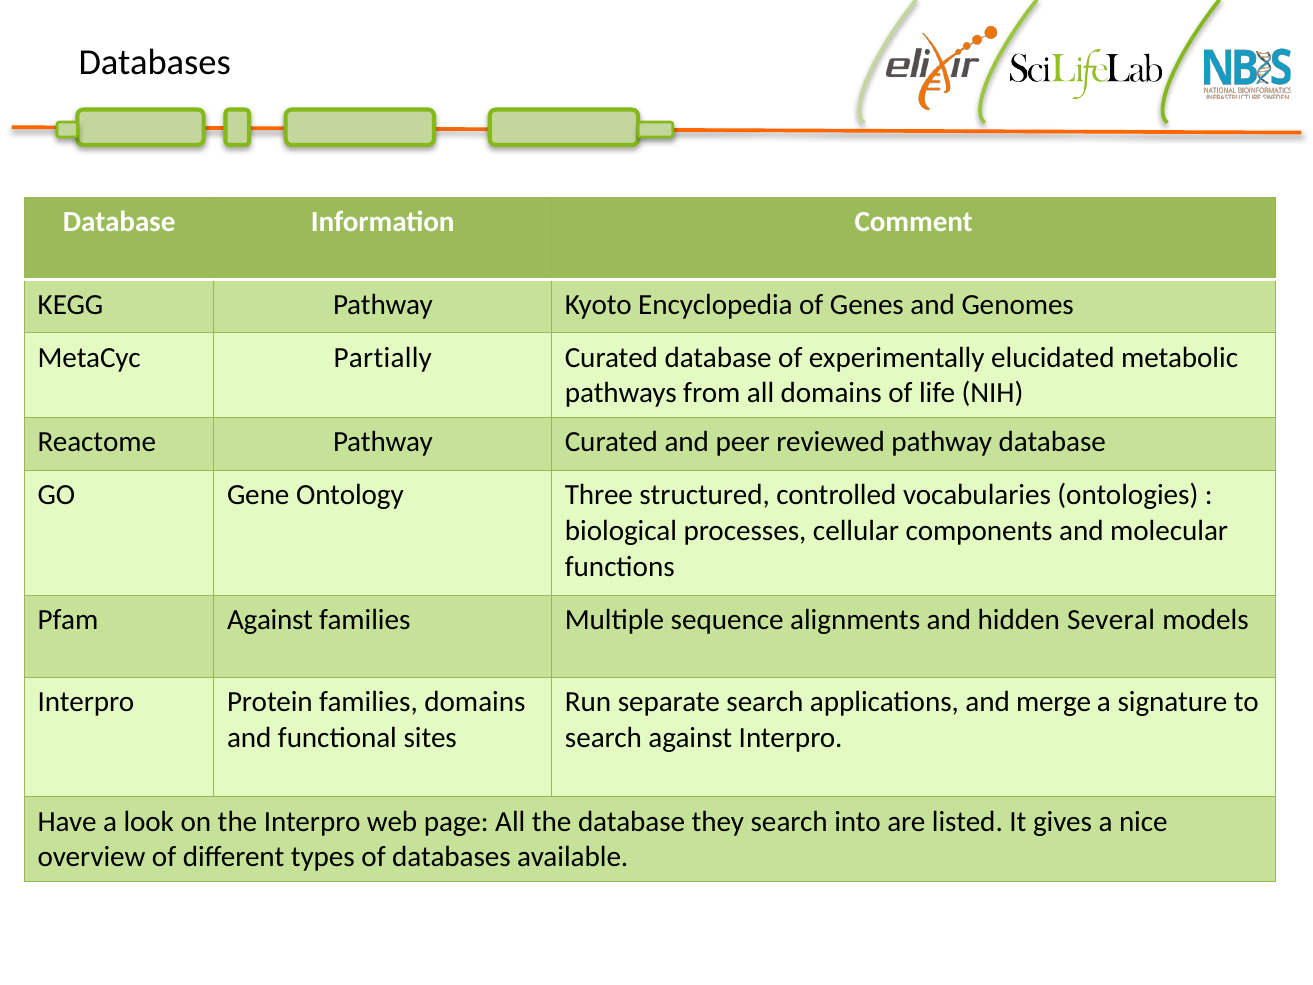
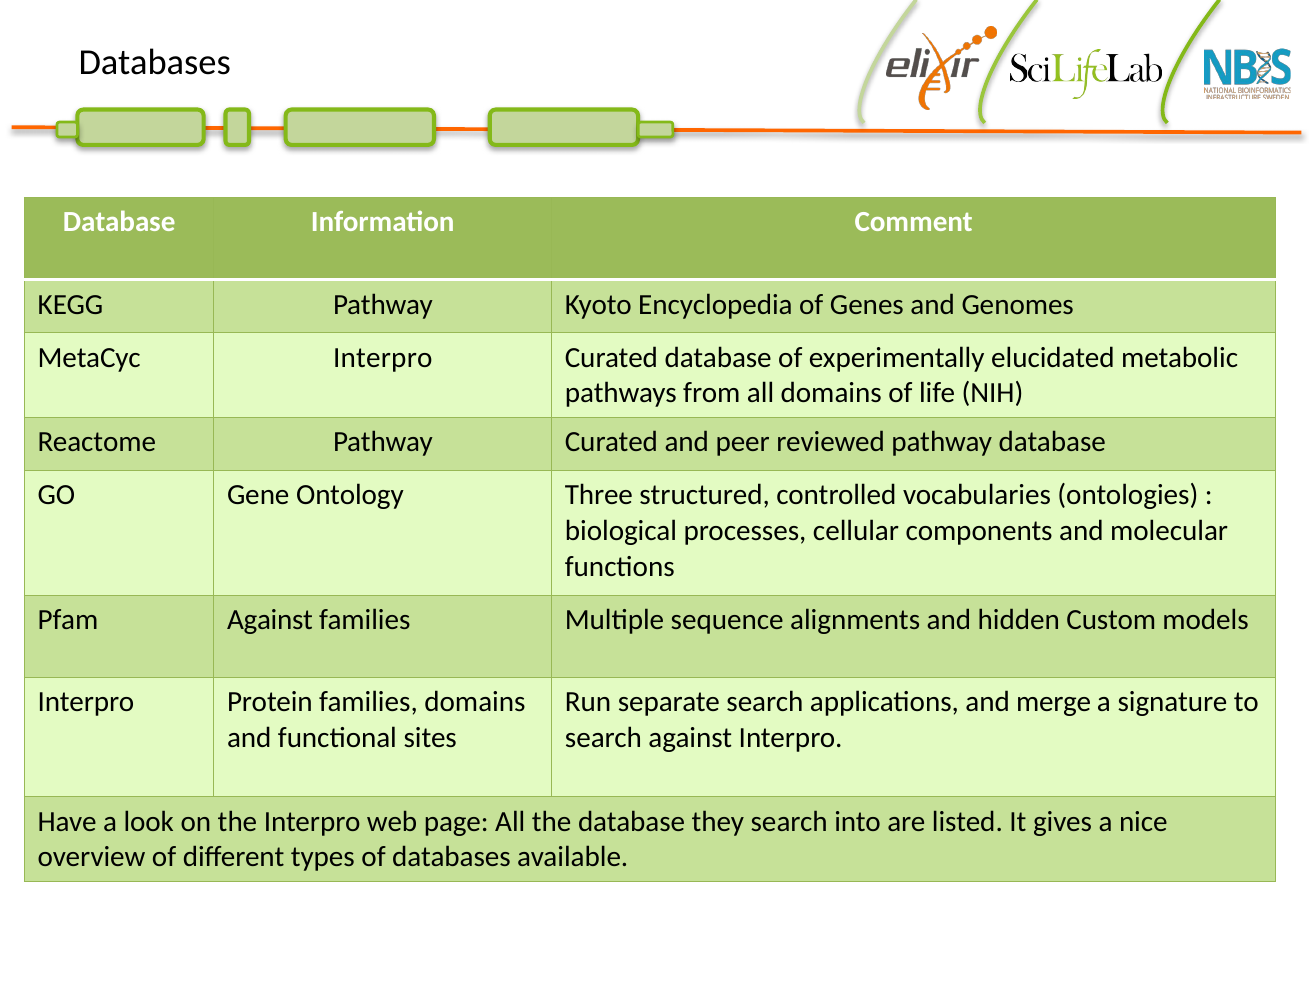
MetaCyc Partially: Partially -> Interpro (383, 357)
Several: Several -> Custom (1111, 620)
